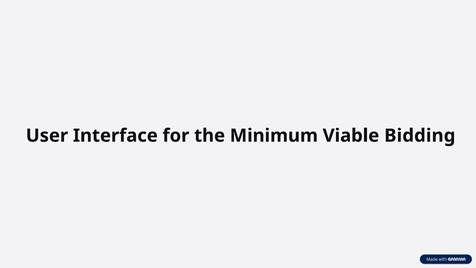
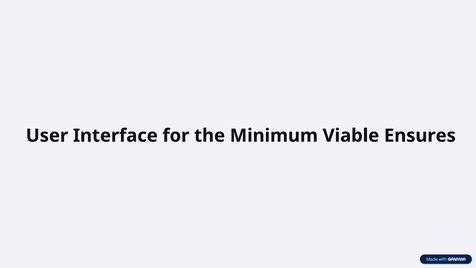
Bidding: Bidding -> Ensures (420, 136)
